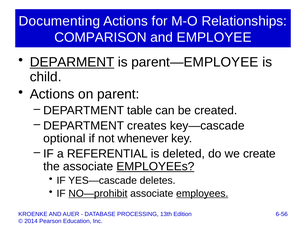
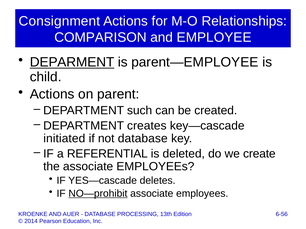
Documenting: Documenting -> Consignment (59, 21)
table: table -> such (140, 111)
optional: optional -> initiated (64, 139)
not whenever: whenever -> database (143, 139)
EMPLOYEEs underline: present -> none (155, 167)
employees underline: present -> none (202, 194)
